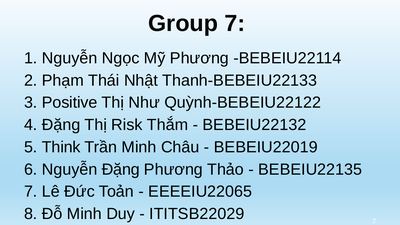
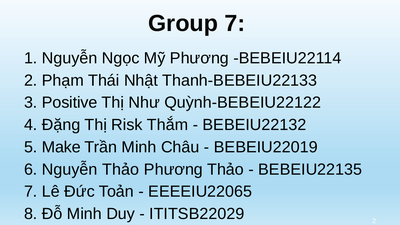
Think: Think -> Make (61, 147)
Nguyễn Đặng: Đặng -> Thảo (121, 169)
